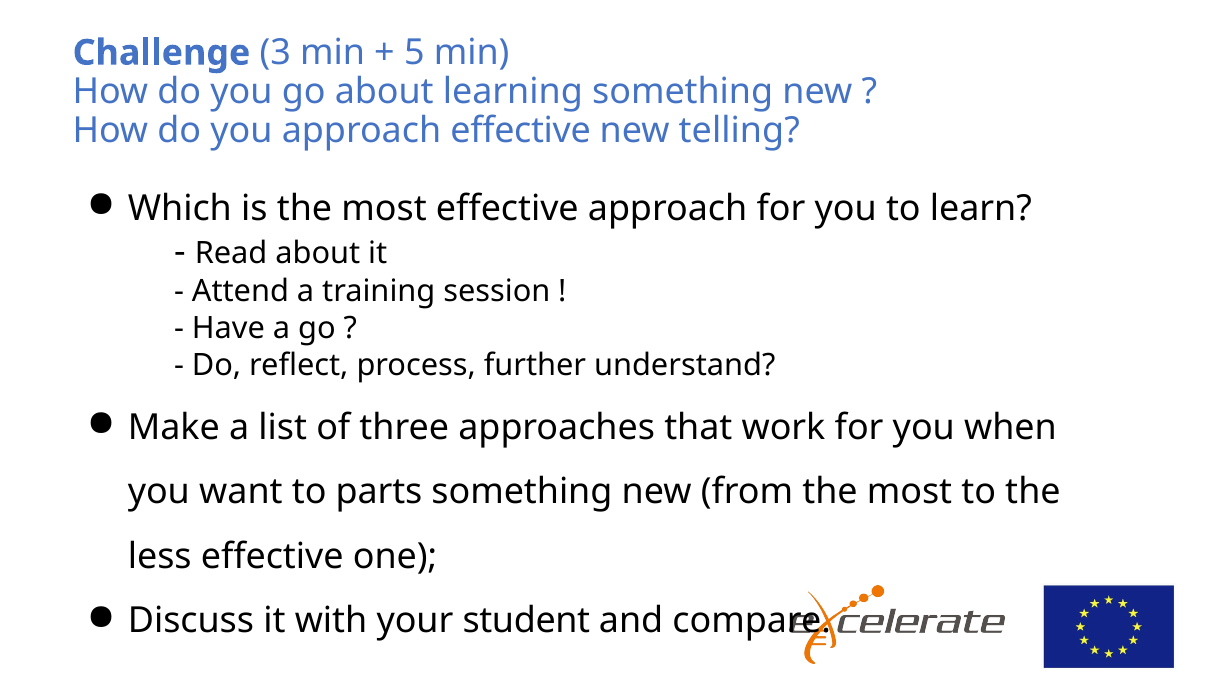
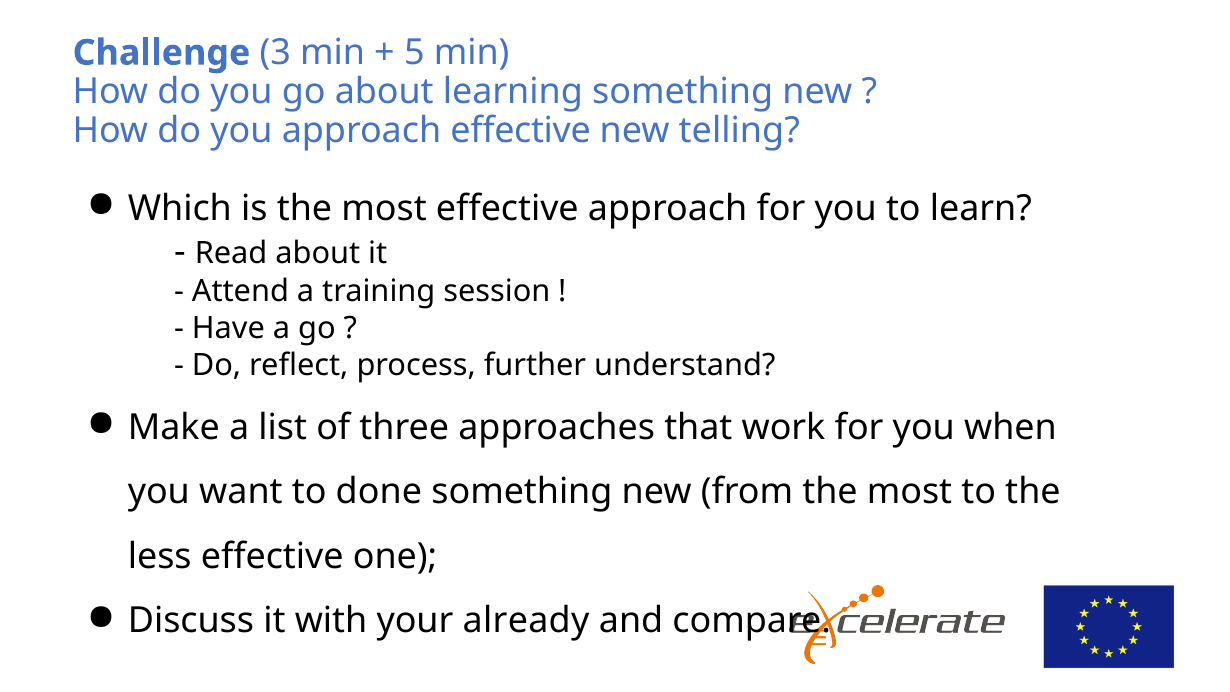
parts: parts -> done (379, 492)
student: student -> already (526, 621)
